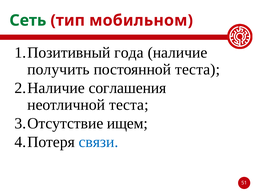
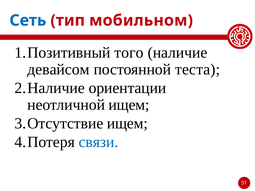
Сеть colour: green -> blue (28, 20)
года: года -> того (129, 53)
получить: получить -> девайсом (58, 70)
соглашения: соглашения -> ориентации (127, 88)
неотличной теста: теста -> ищем (129, 105)
